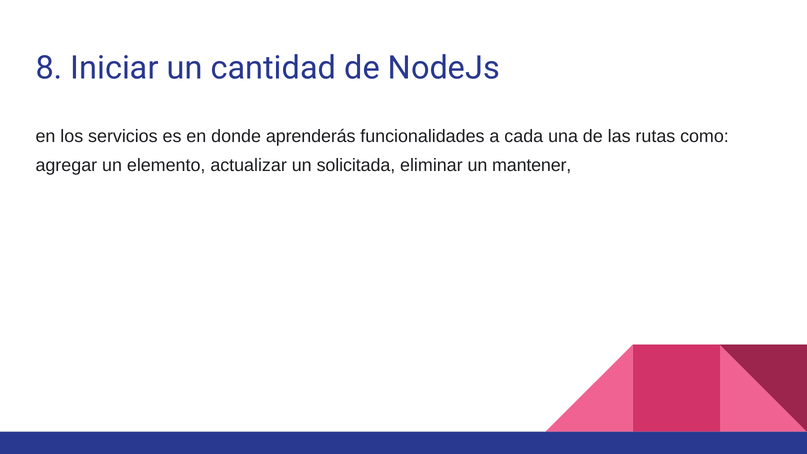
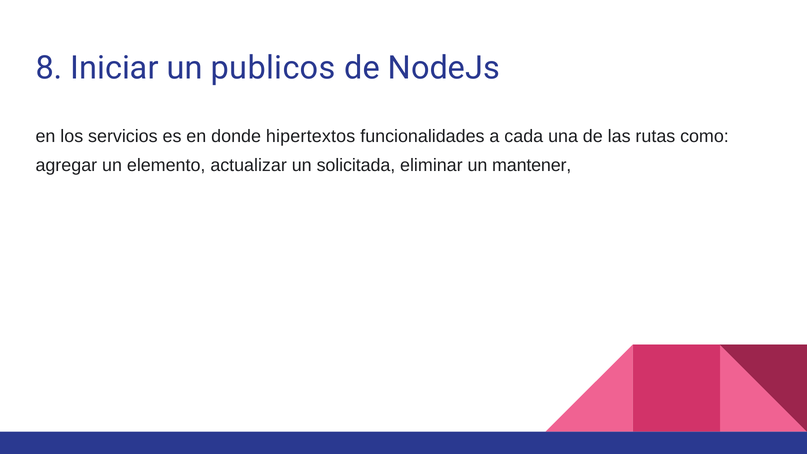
cantidad: cantidad -> publicos (273, 68)
aprenderás: aprenderás -> hipertextos (311, 136)
